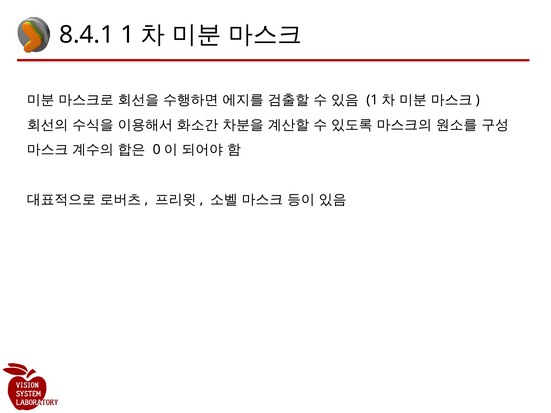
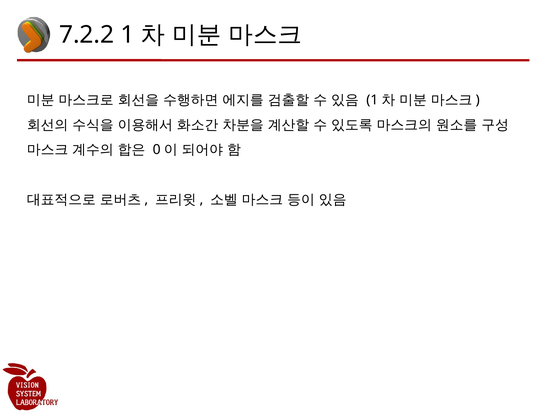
8.4.1: 8.4.1 -> 7.2.2 (87, 35)
